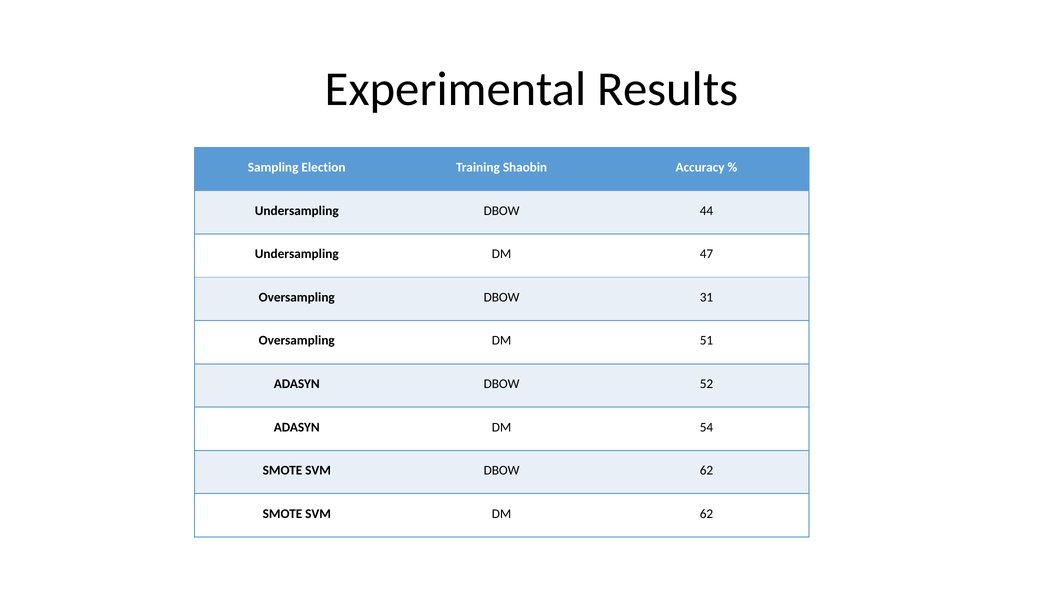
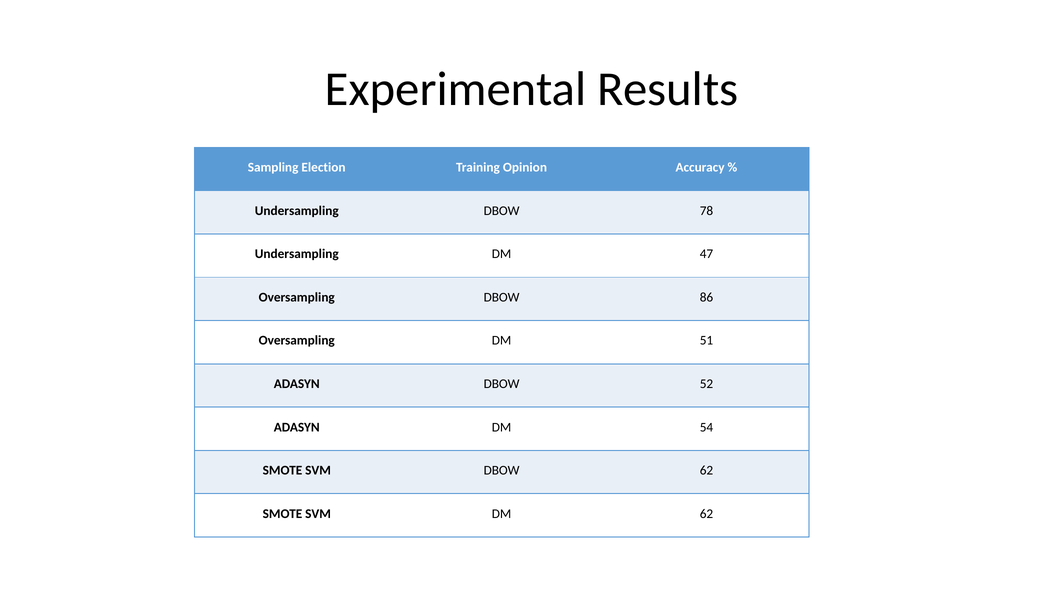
Shaobin: Shaobin -> Opinion (525, 168)
44: 44 -> 78 (706, 211)
31: 31 -> 86 (706, 298)
